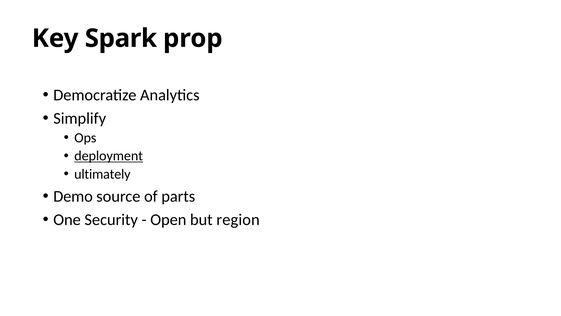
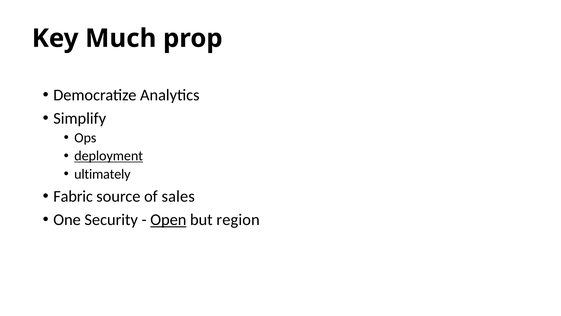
Spark: Spark -> Much (121, 38)
Demo: Demo -> Fabric (73, 196)
parts: parts -> sales (178, 196)
Open underline: none -> present (168, 220)
